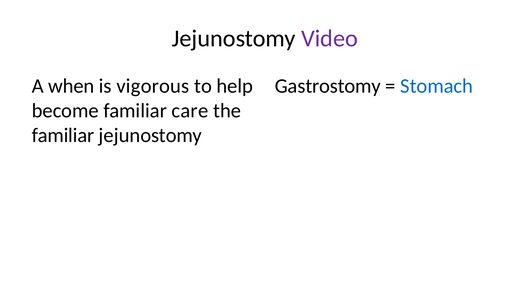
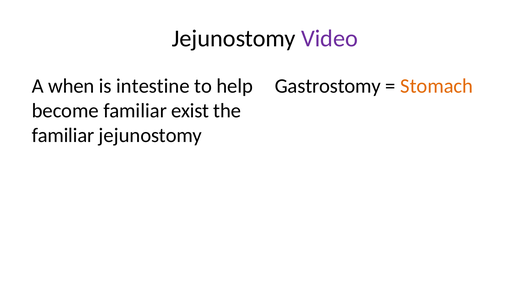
vigorous: vigorous -> intestine (153, 86)
Stomach colour: blue -> orange (437, 86)
care: care -> exist (190, 111)
